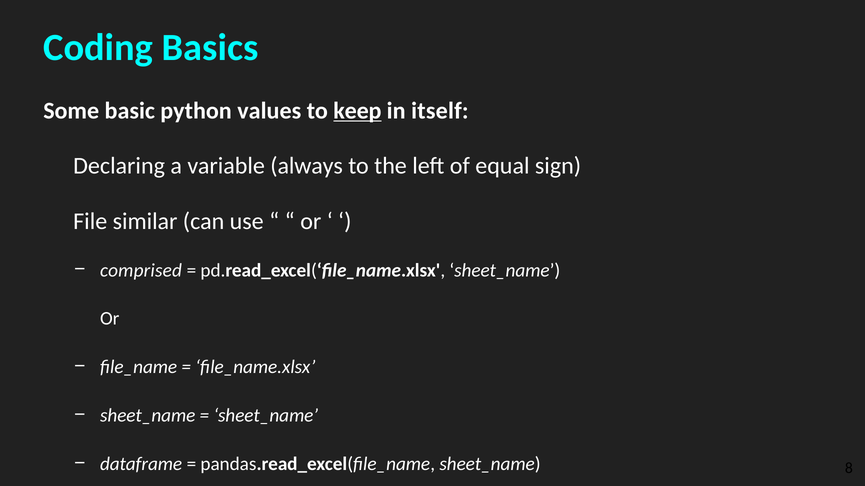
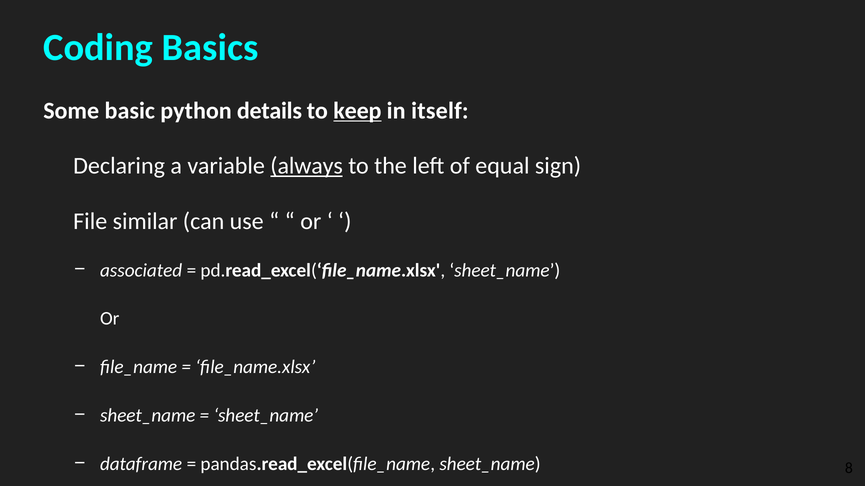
values: values -> details (269, 111)
always underline: none -> present (307, 166)
comprised: comprised -> associated (141, 270)
